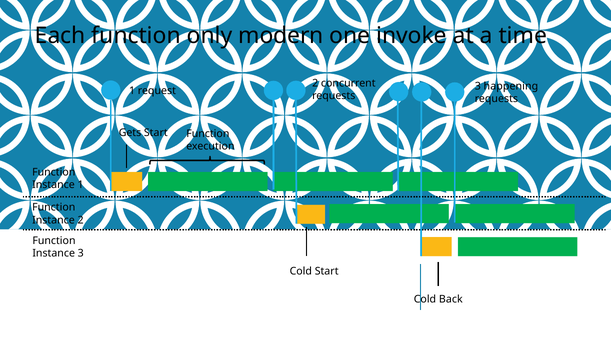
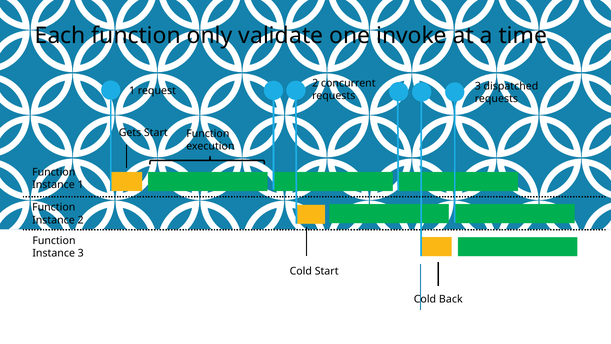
modern: modern -> validate (281, 36)
happening: happening -> dispatched (511, 86)
